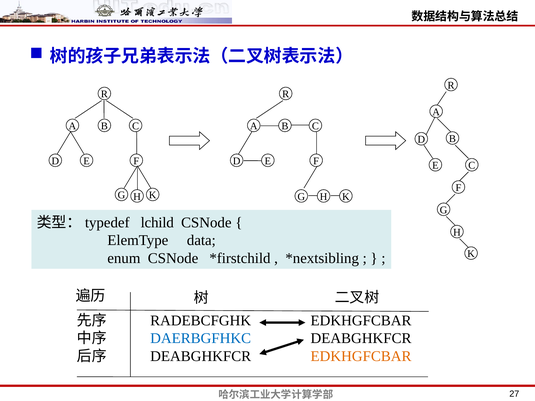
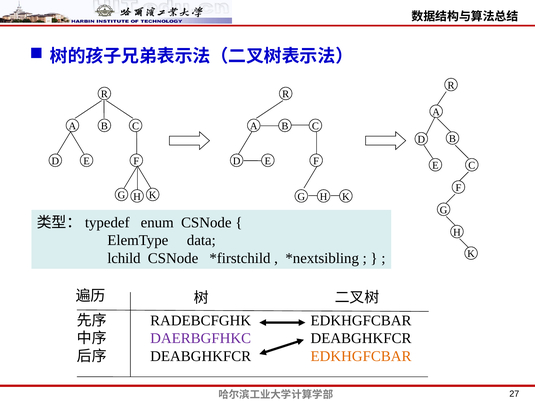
lchild: lchild -> enum (157, 223)
enum: enum -> lchild (124, 258)
DAERBGFHKC colour: blue -> purple (201, 339)
